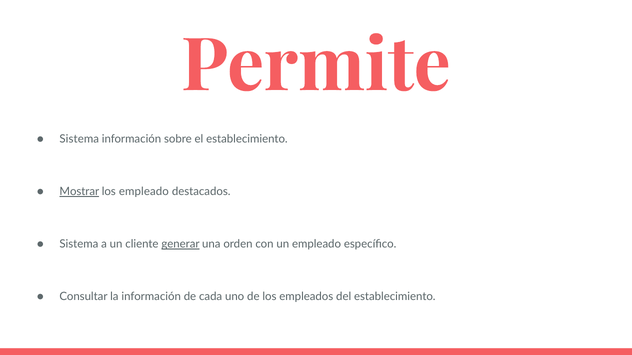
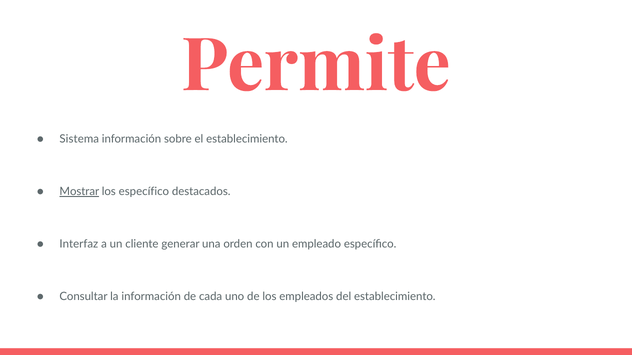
los empleado: empleado -> específico (144, 192)
Sistema: Sistema -> Interfaz (79, 244)
generar underline: present -> none (180, 244)
